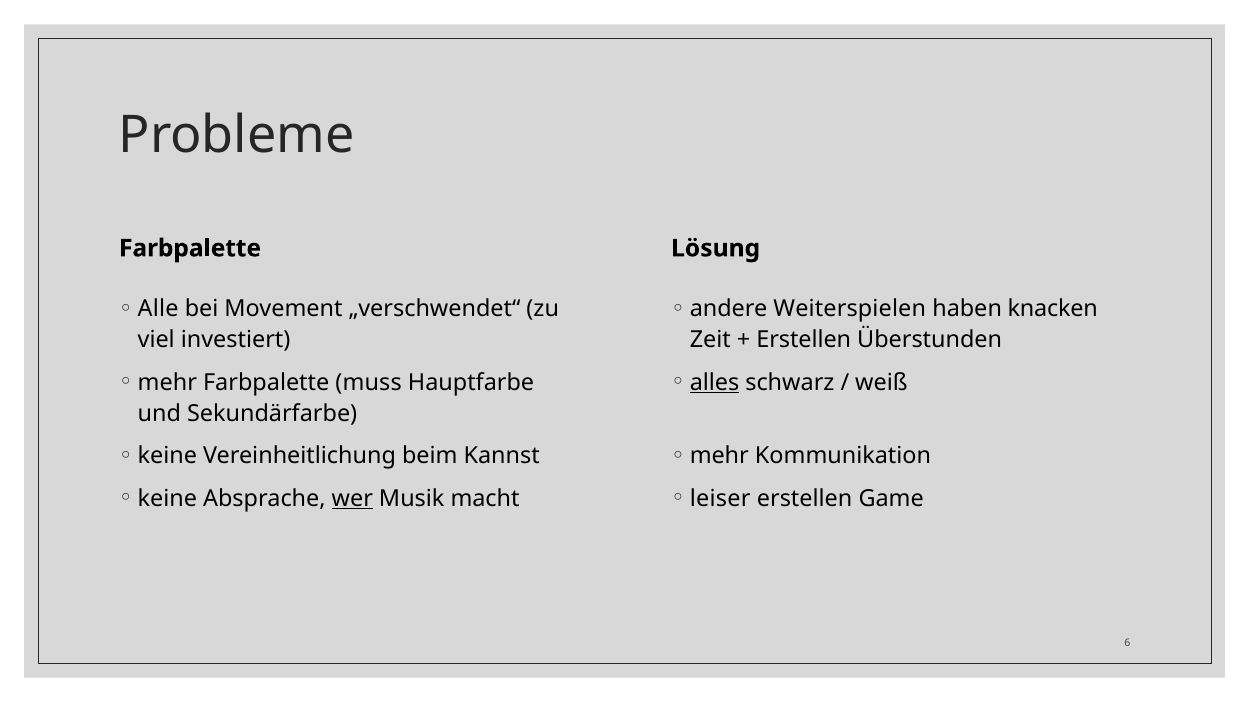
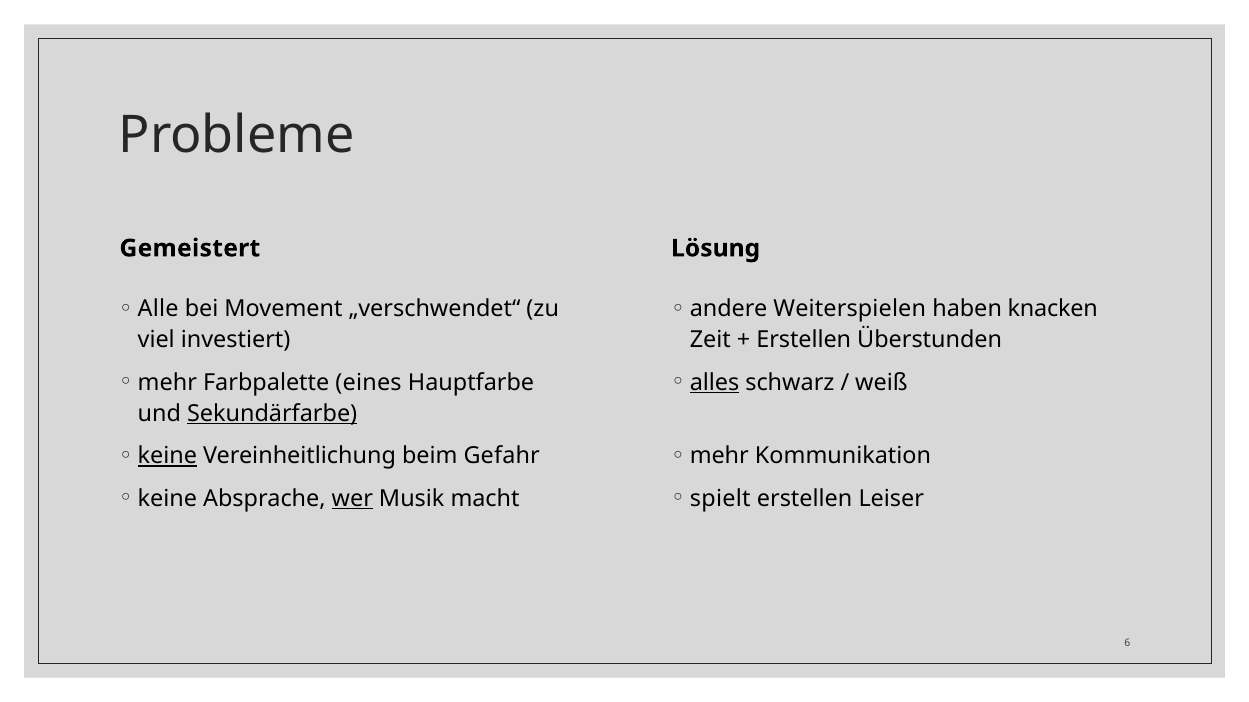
Farbpalette: Farbpalette -> Gemeistert (190, 248)
muss: muss -> eines (369, 383)
Sekundärfarbe underline: none -> present (272, 414)
keine underline: none -> present (167, 456)
Kannst: Kannst -> Gefahr (502, 456)
leiser: leiser -> spielt (720, 499)
Game: Game -> Leiser (891, 499)
